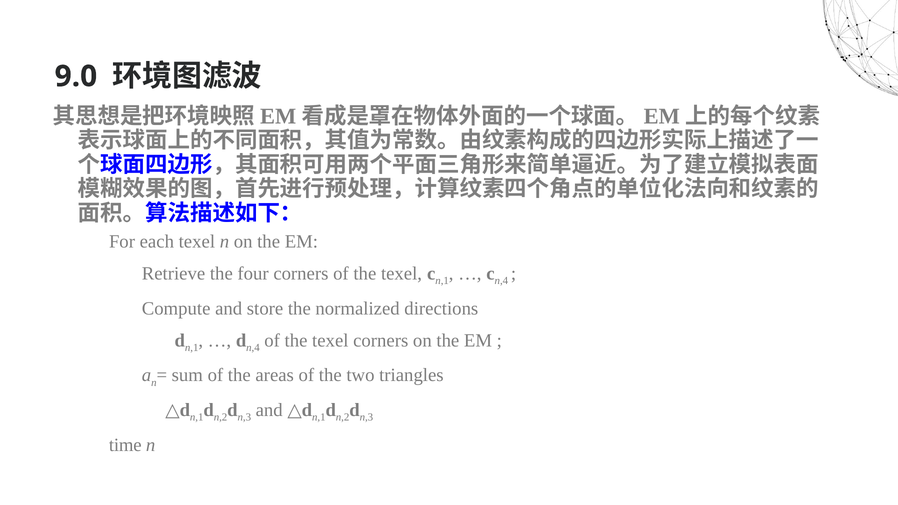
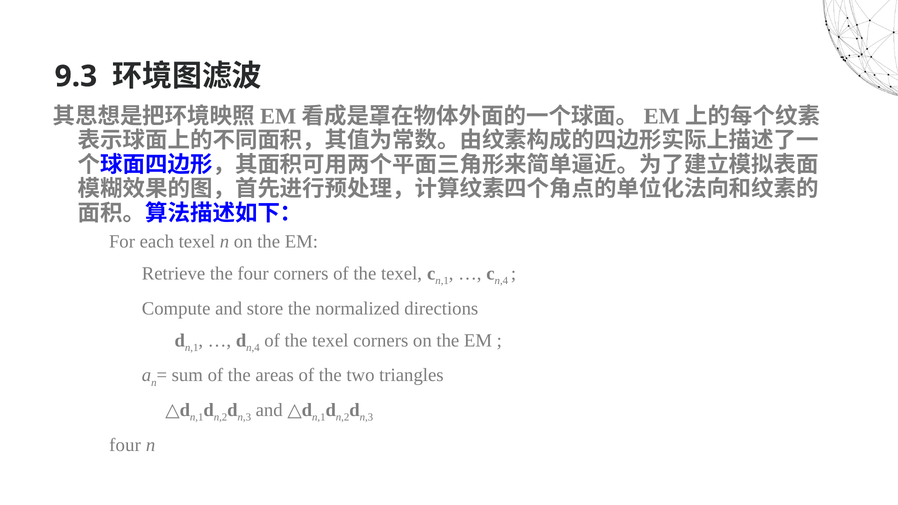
9.0: 9.0 -> 9.3 (76, 76)
time: time -> four (125, 445)
